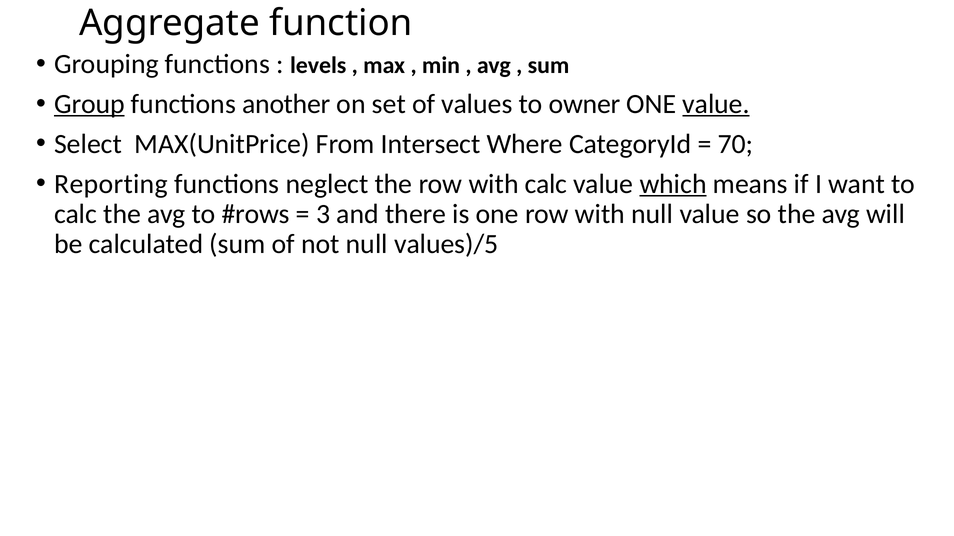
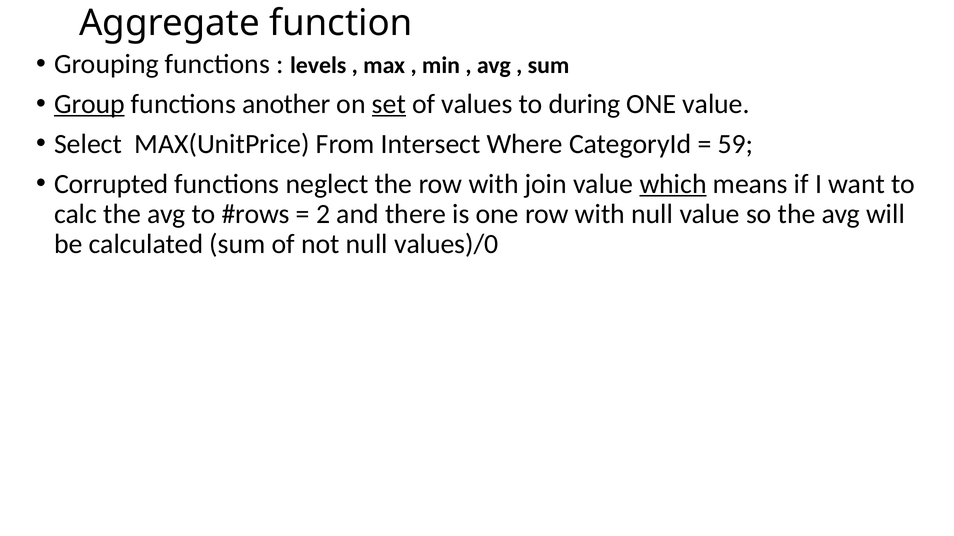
set underline: none -> present (389, 104)
owner: owner -> during (584, 104)
value underline: present -> none (716, 104)
70: 70 -> 59 (735, 144)
Reporting: Reporting -> Corrupted (111, 184)
with calc: calc -> join (546, 184)
3: 3 -> 2 (323, 214)
values)/5: values)/5 -> values)/0 (446, 244)
